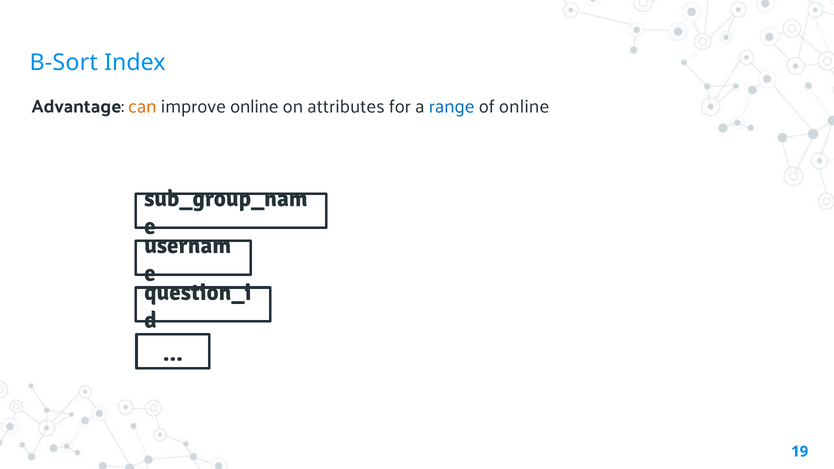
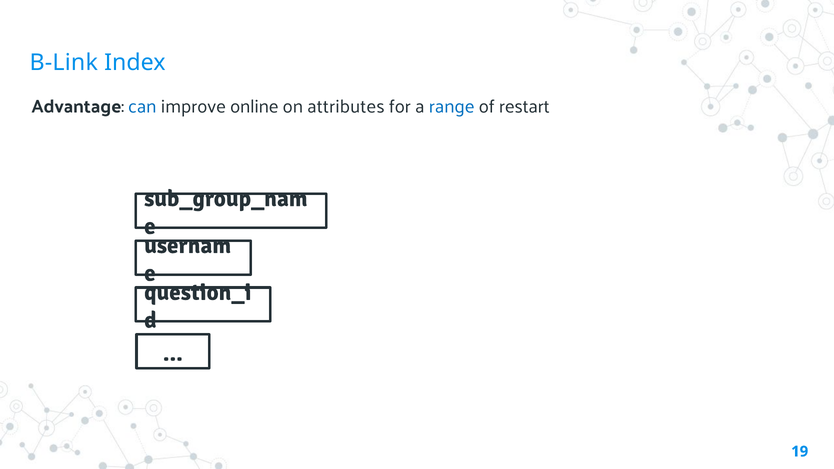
B-Sort: B-Sort -> B-Link (64, 63)
can colour: orange -> blue (142, 107)
of online: online -> restart (524, 107)
